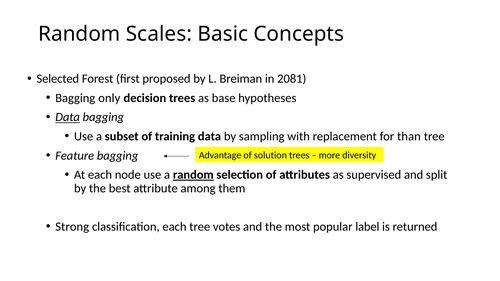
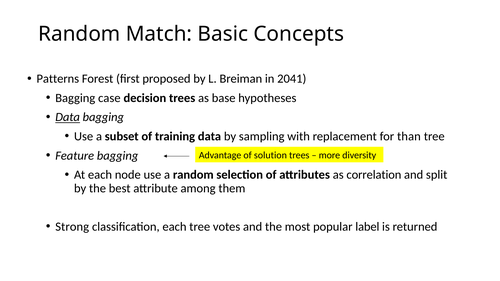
Scales: Scales -> Match (159, 34)
Selected: Selected -> Patterns (58, 79)
2081: 2081 -> 2041 (292, 79)
only: only -> case (109, 98)
random underline: present -> none (193, 175)
supervised: supervised -> correlation (374, 175)
